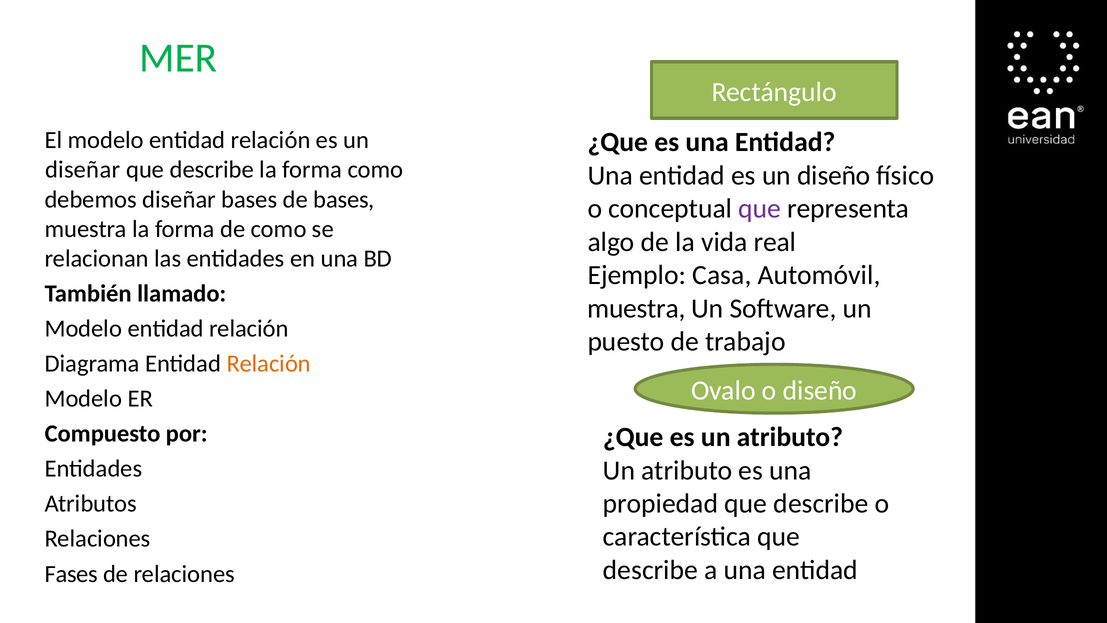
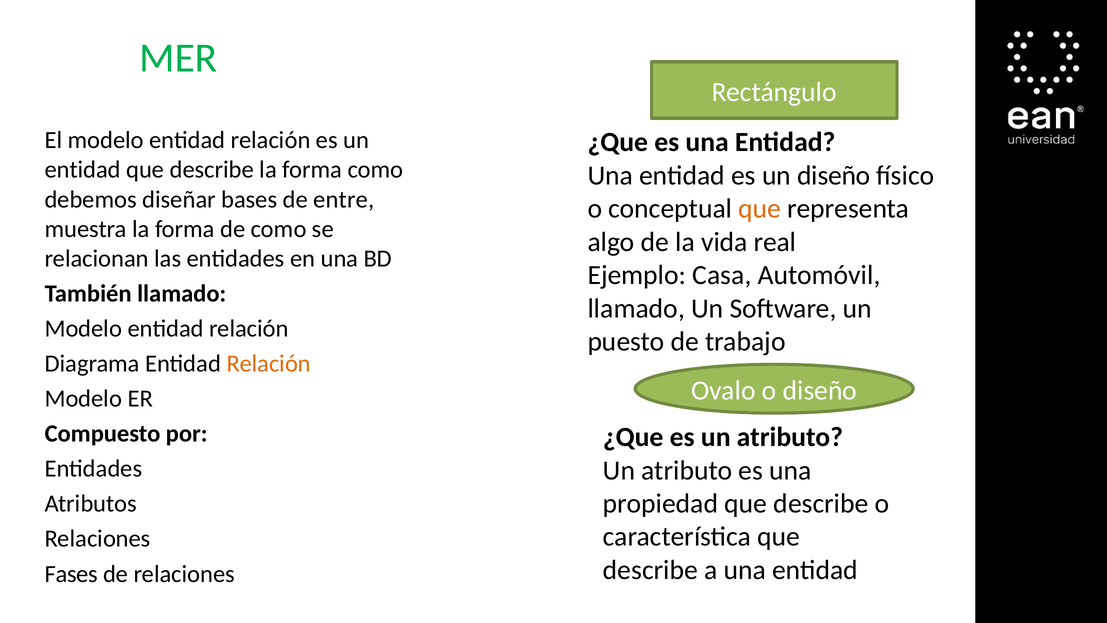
diseñar: diseñar -> entidad (83, 170)
de bases: bases -> entre (344, 199)
que colour: purple -> orange (760, 209)
muestra: muestra -> llamado (636, 308)
